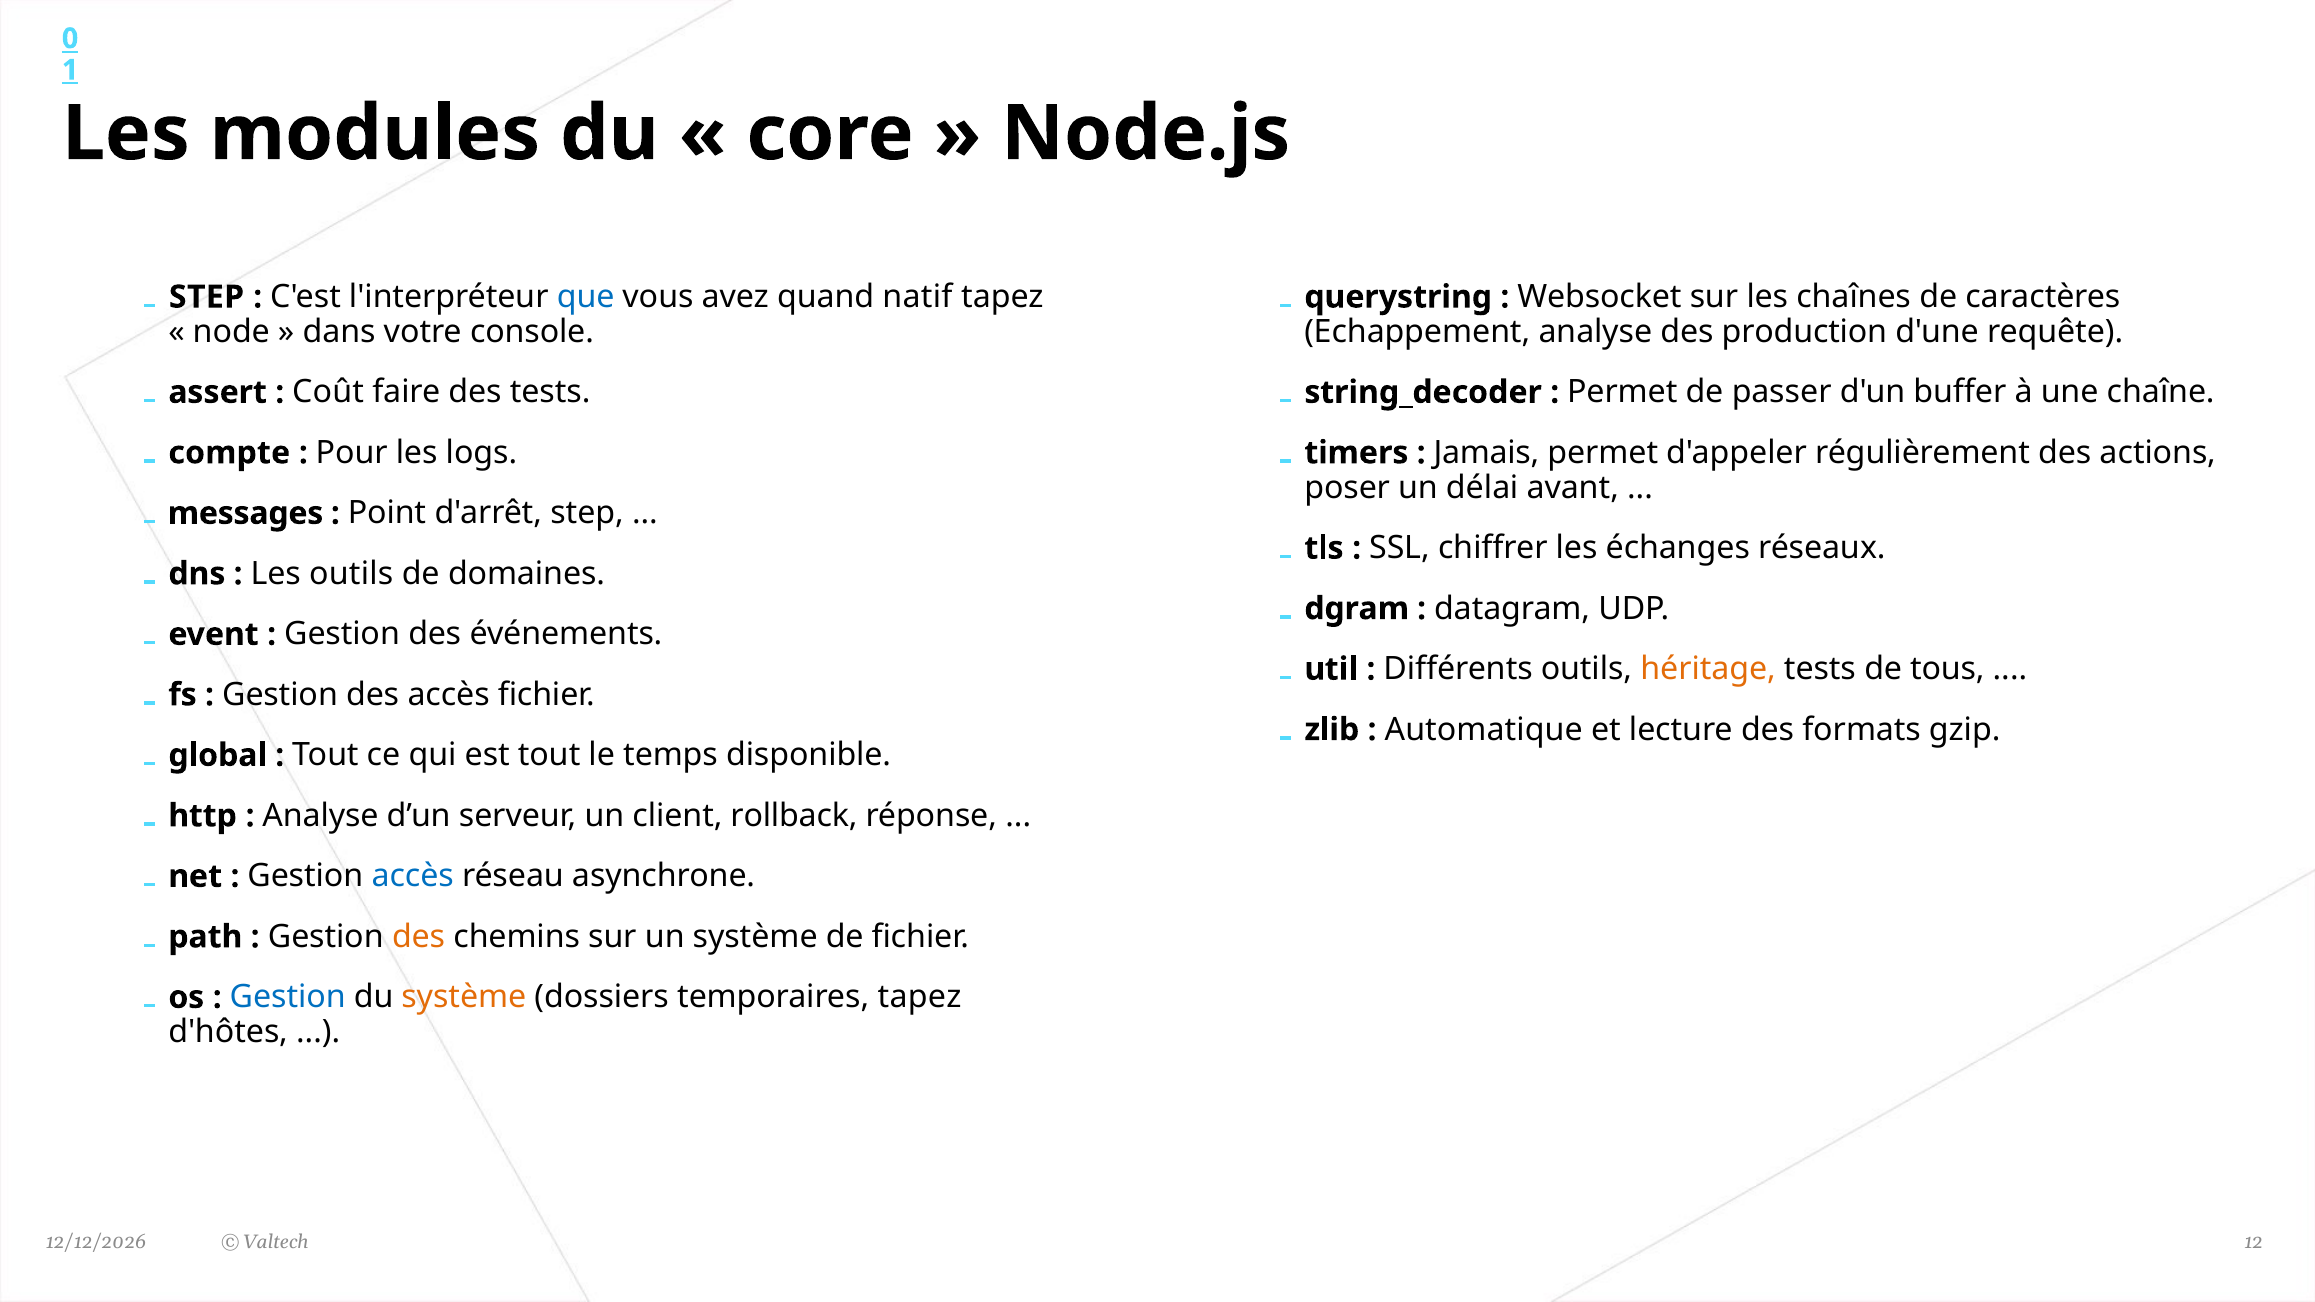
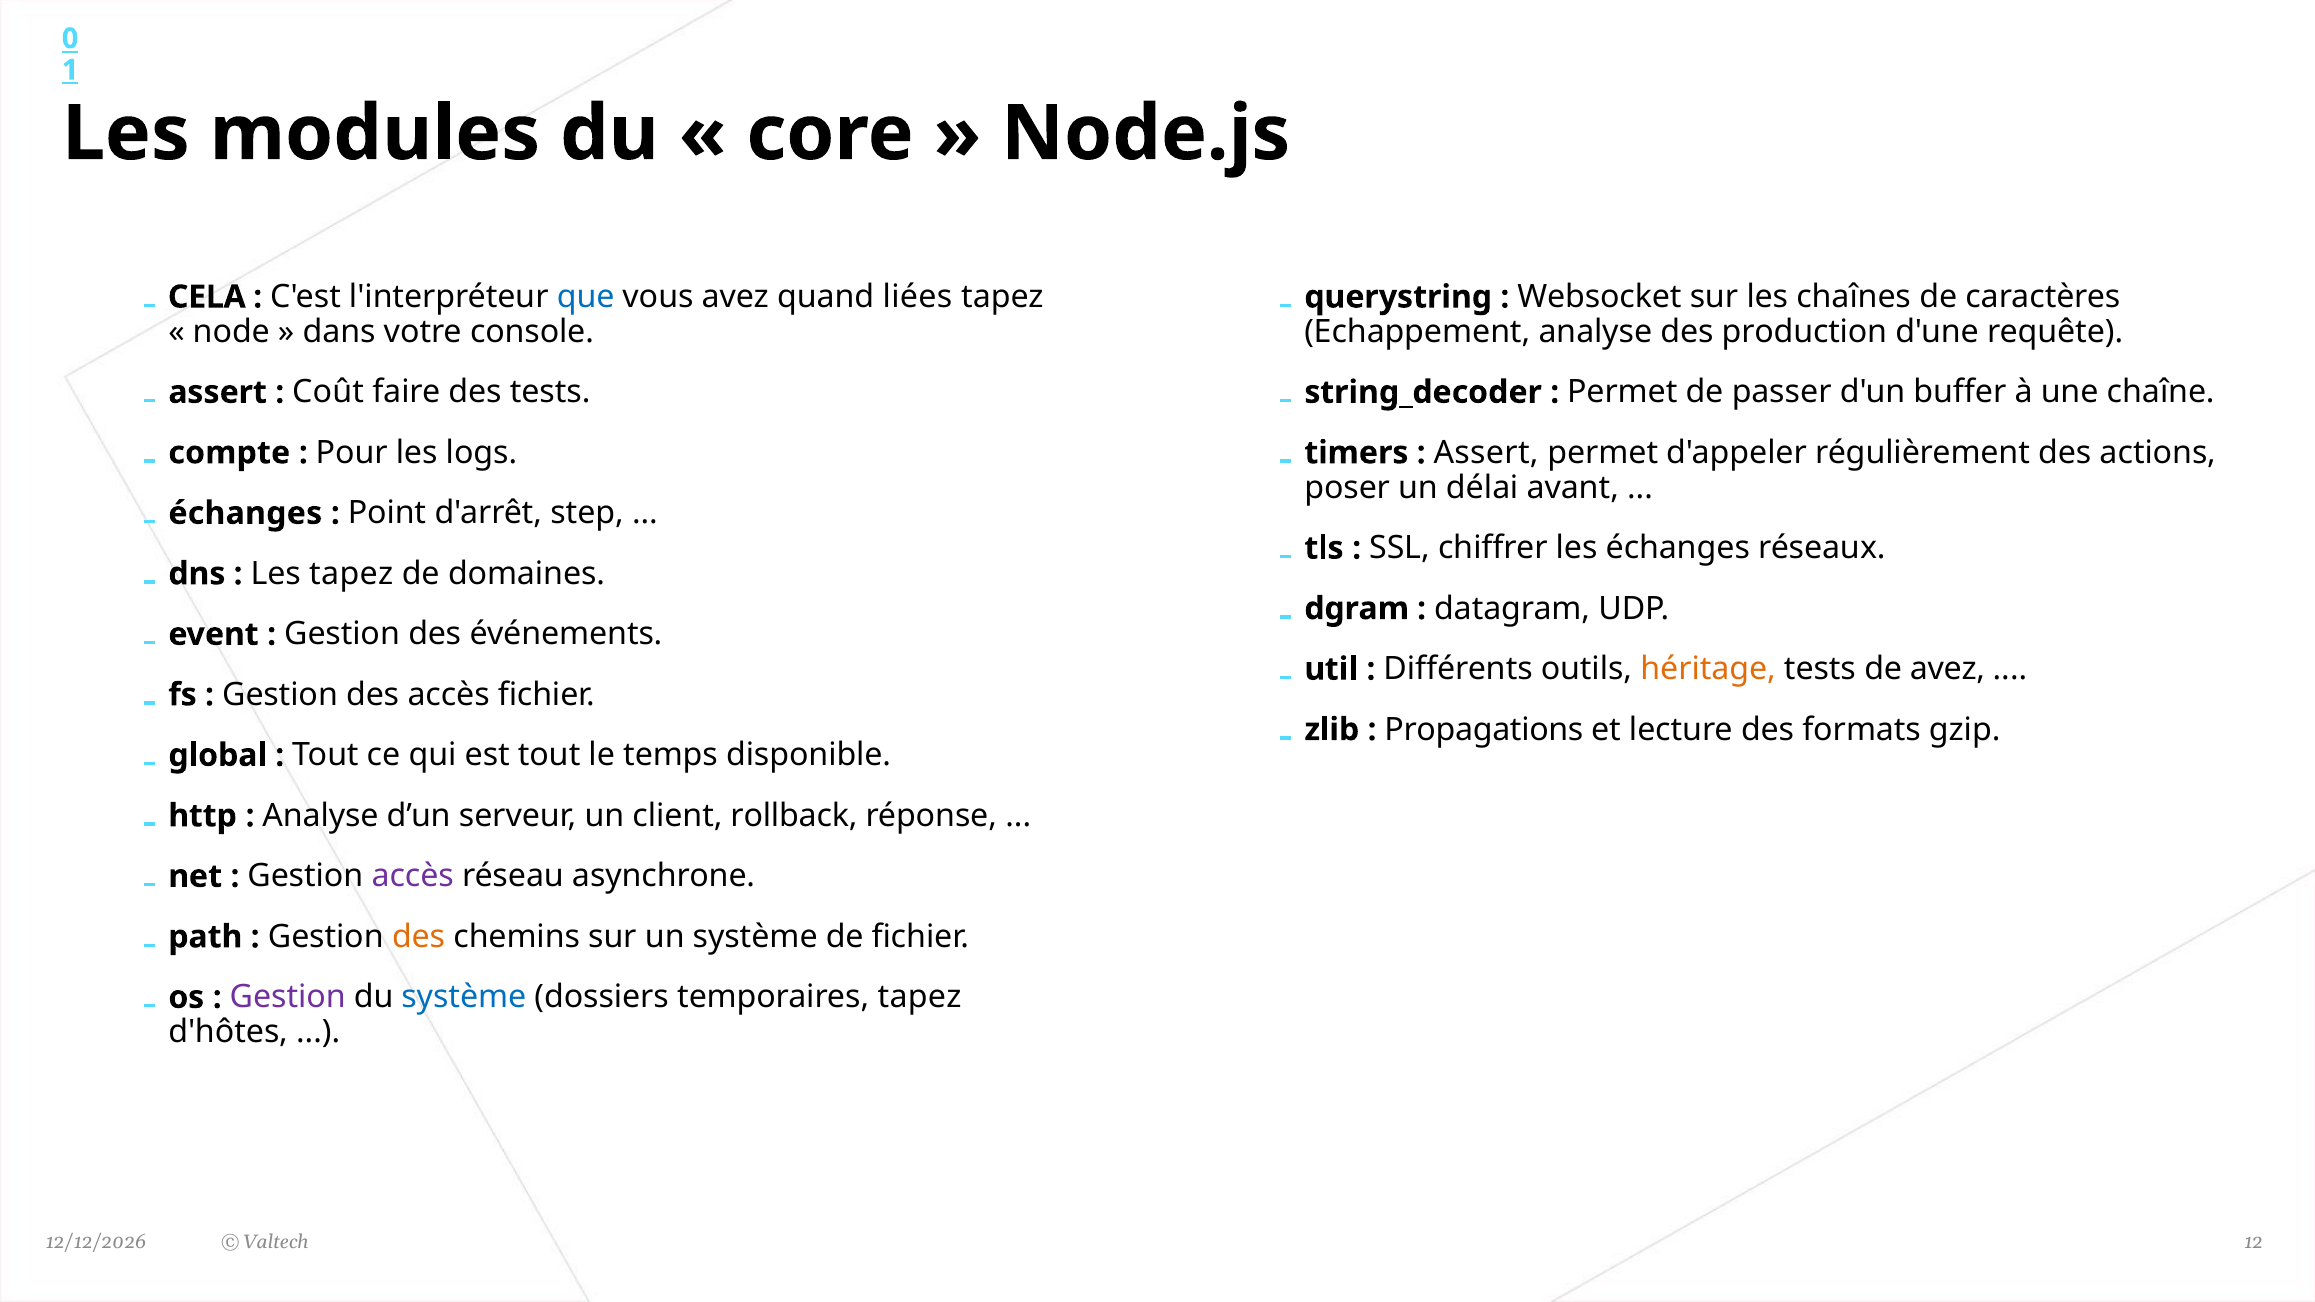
STEP: STEP -> CELA (207, 297)
natif: natif -> liées (917, 297)
Jamais: Jamais -> Assert (1486, 453)
messages: messages -> échanges (245, 513)
Les outils: outils -> tapez (351, 574)
de tous: tous -> avez (1947, 669)
Automatique: Automatique -> Propagations (1484, 730)
accès colour: blue -> purple (413, 876)
Gestion colour: blue -> purple (288, 998)
système colour: orange -> blue (464, 998)
